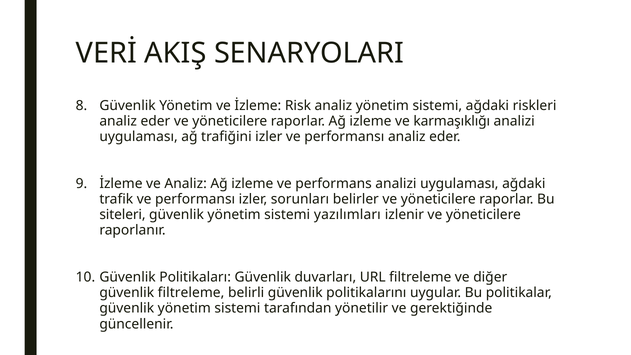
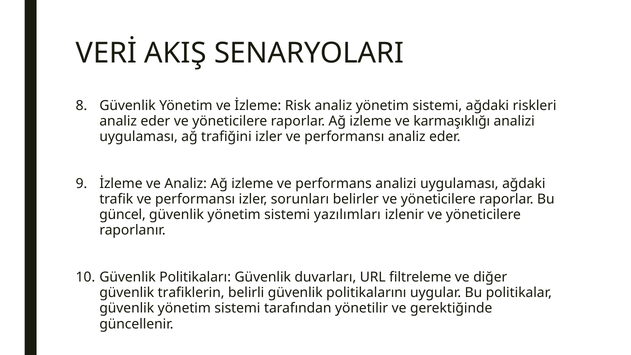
siteleri: siteleri -> güncel (123, 215)
güvenlik filtreleme: filtreleme -> trafiklerin (191, 293)
